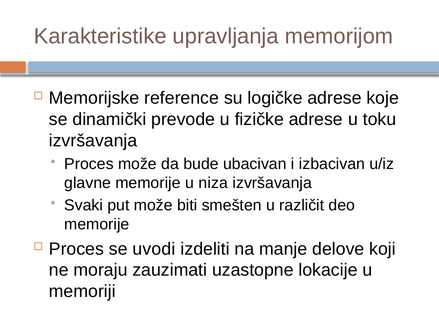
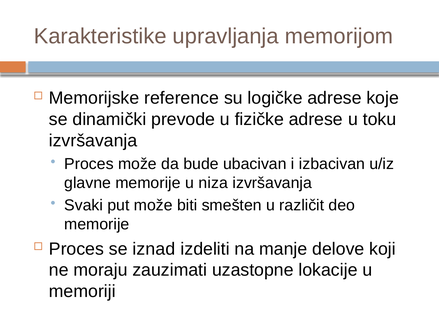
uvodi: uvodi -> iznad (154, 249)
